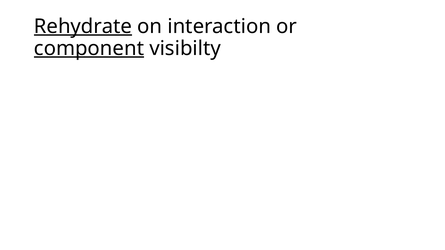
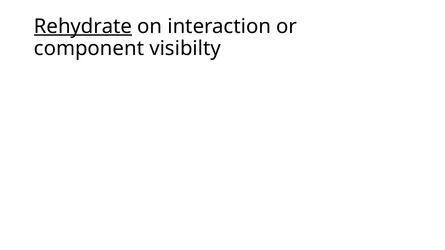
component underline: present -> none (89, 48)
